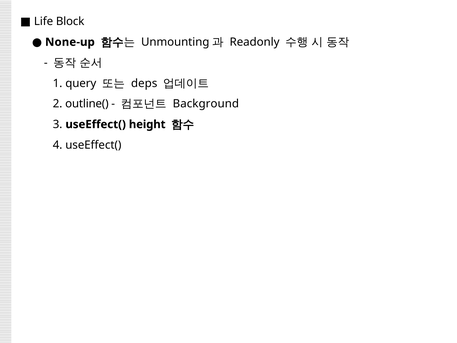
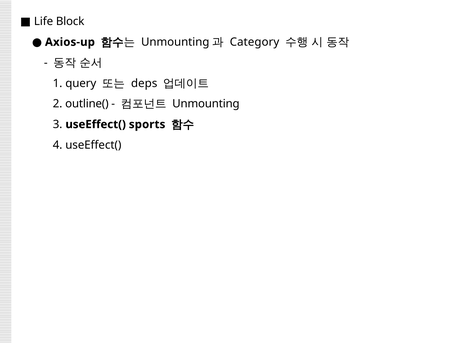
None-up: None-up -> Axios-up (70, 42)
Readonly: Readonly -> Category (255, 42)
Background: Background -> Unmounting (206, 104)
height: height -> sports (147, 124)
